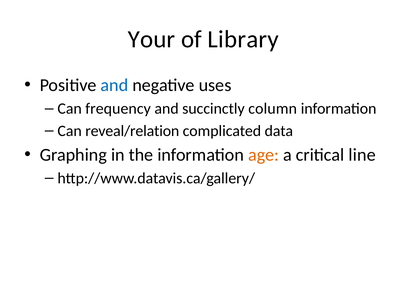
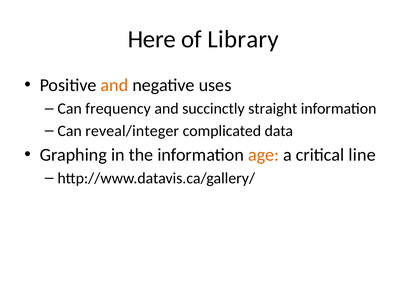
Your: Your -> Here (152, 39)
and colour: blue -> orange (114, 85)
column: column -> straight (273, 109)
reveal/relation: reveal/relation -> reveal/integer (132, 131)
